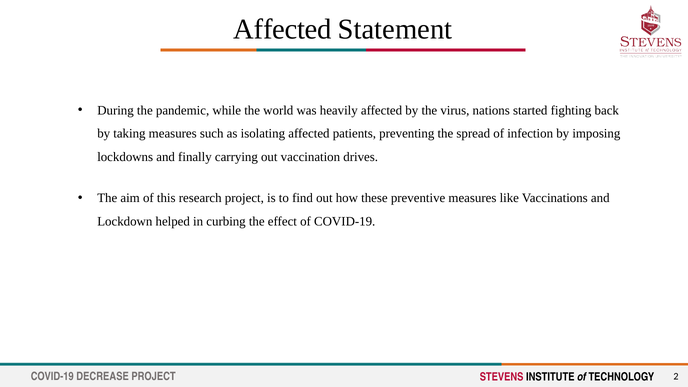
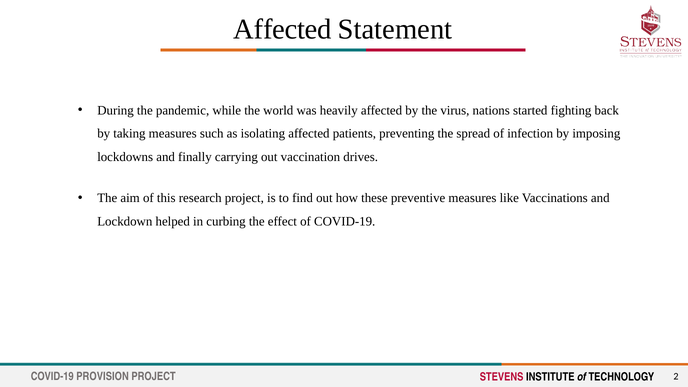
DECREASE: DECREASE -> PROVISION (103, 377)
